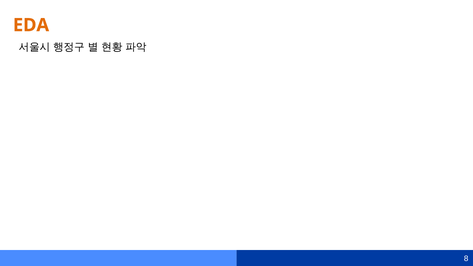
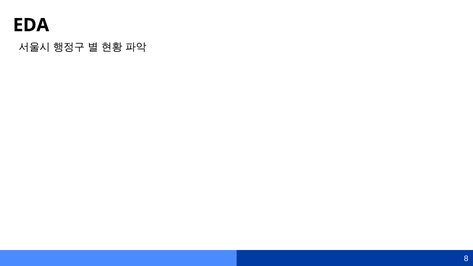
EDA colour: orange -> black (31, 25)
